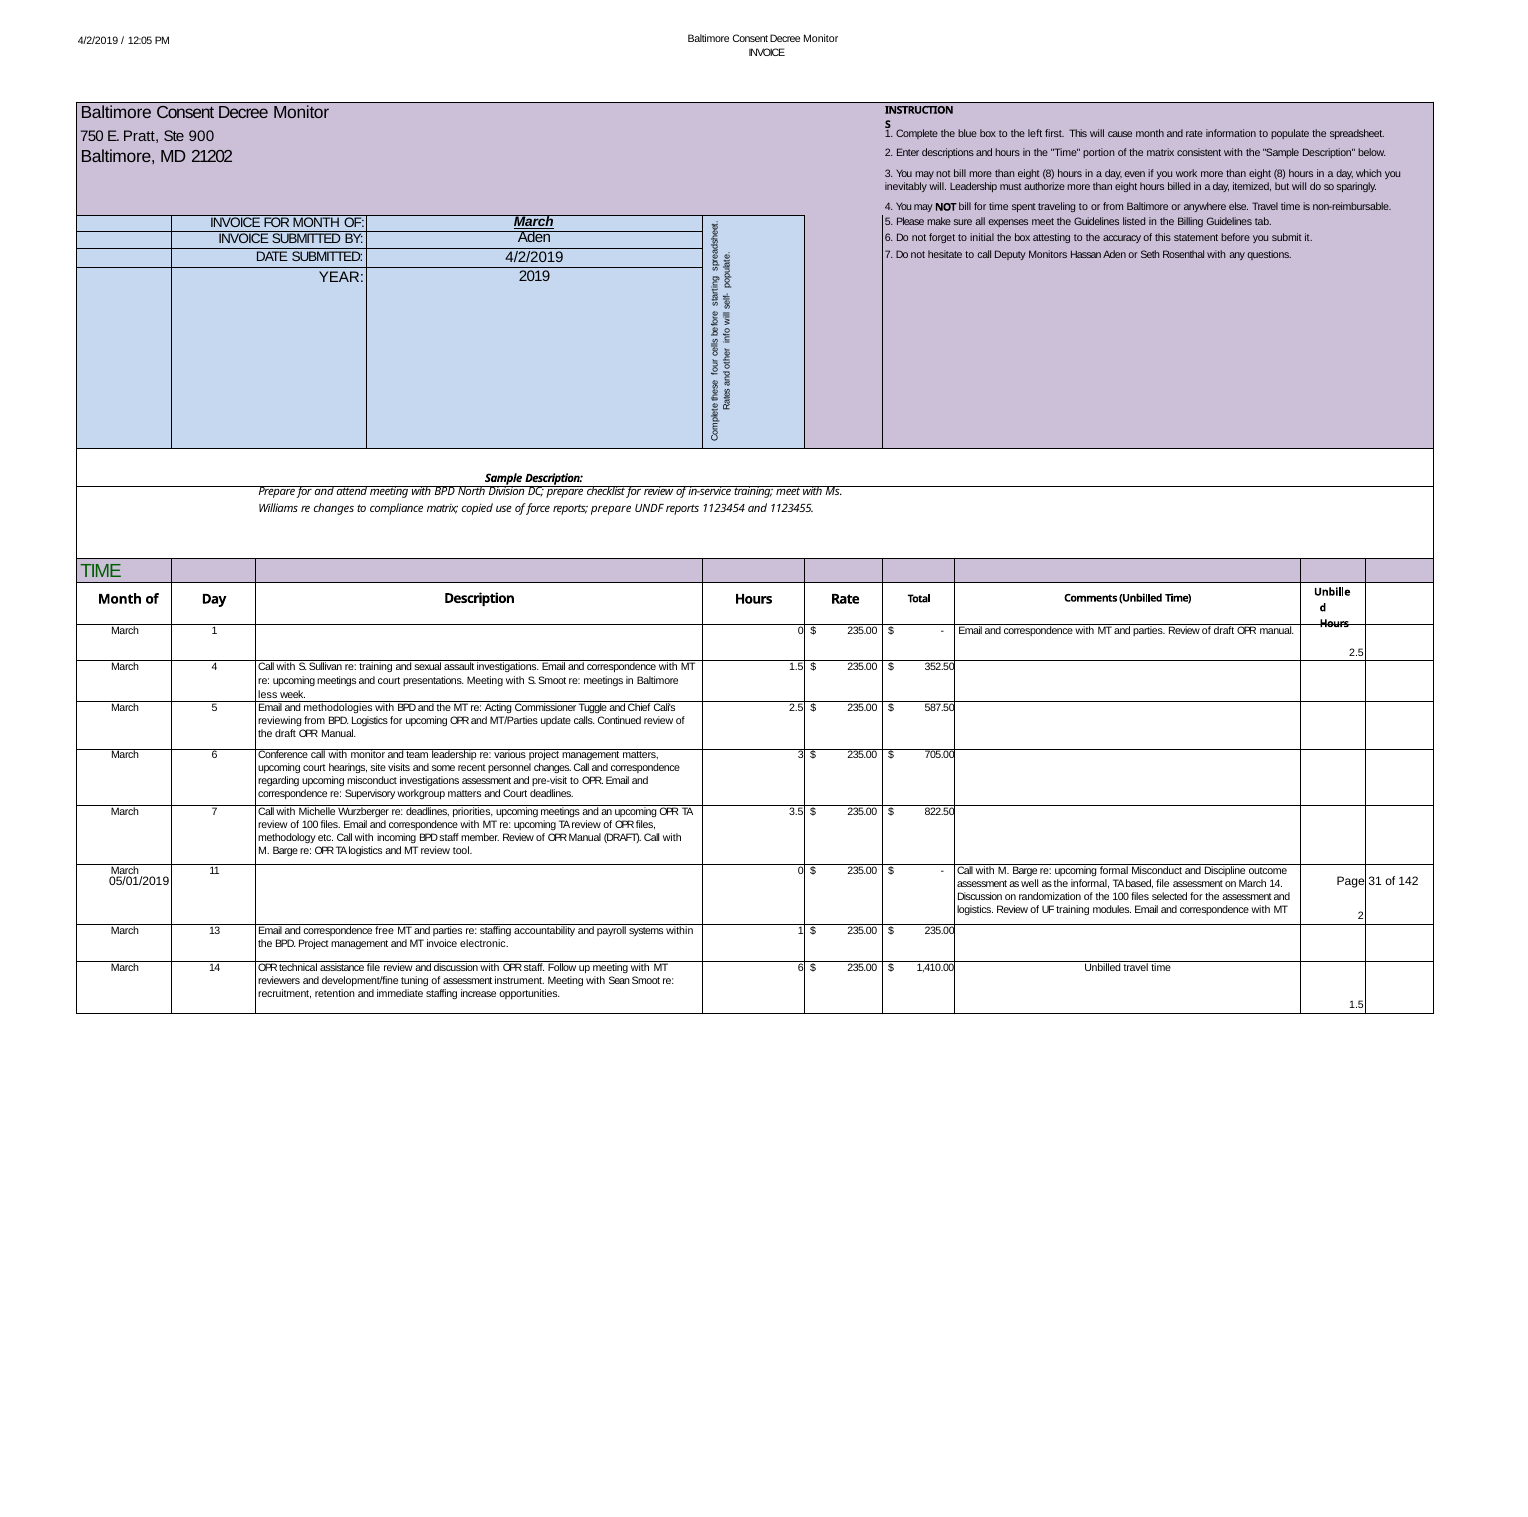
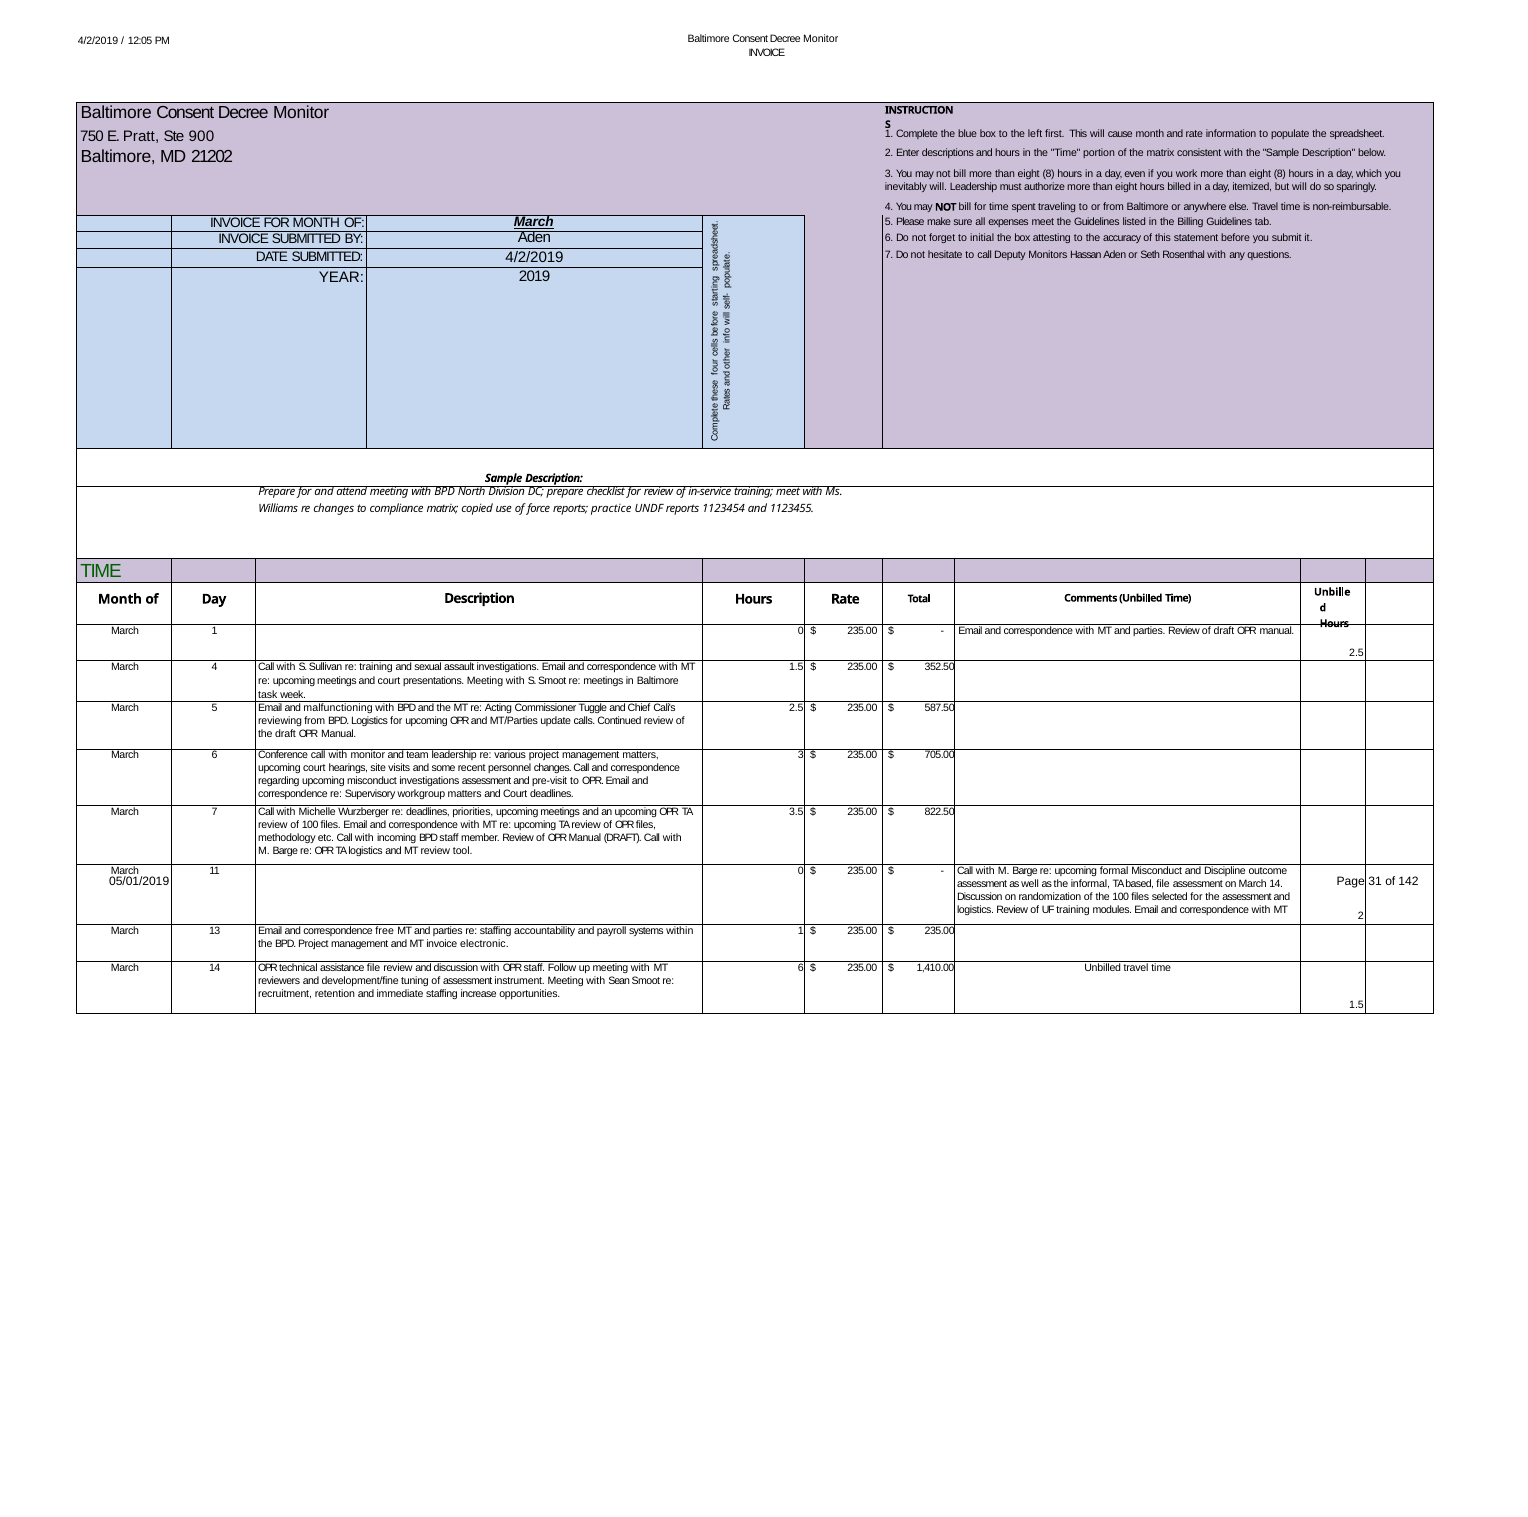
reports prepare: prepare -> practice (611, 509)
less: less -> task (268, 695)
methodologies: methodologies -> malfunctioning (338, 708)
